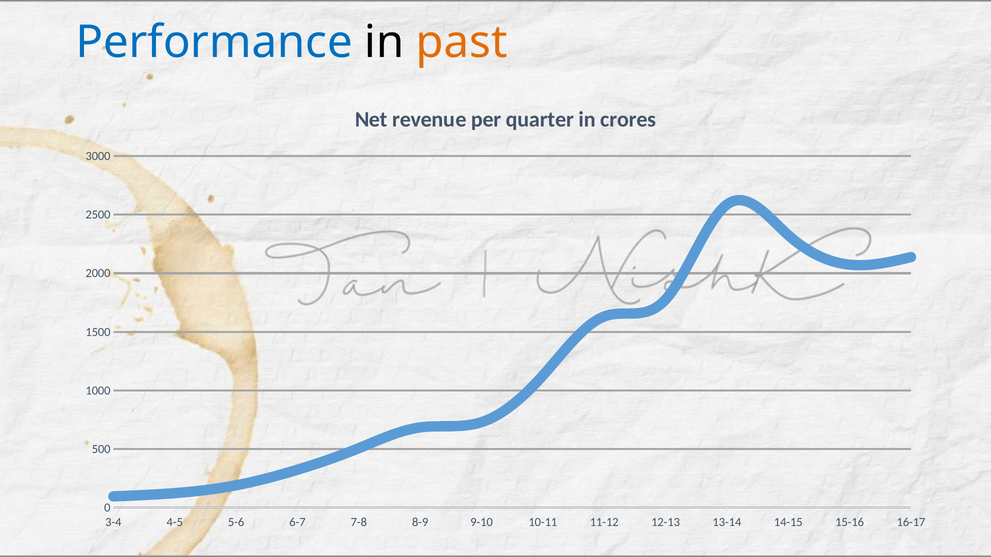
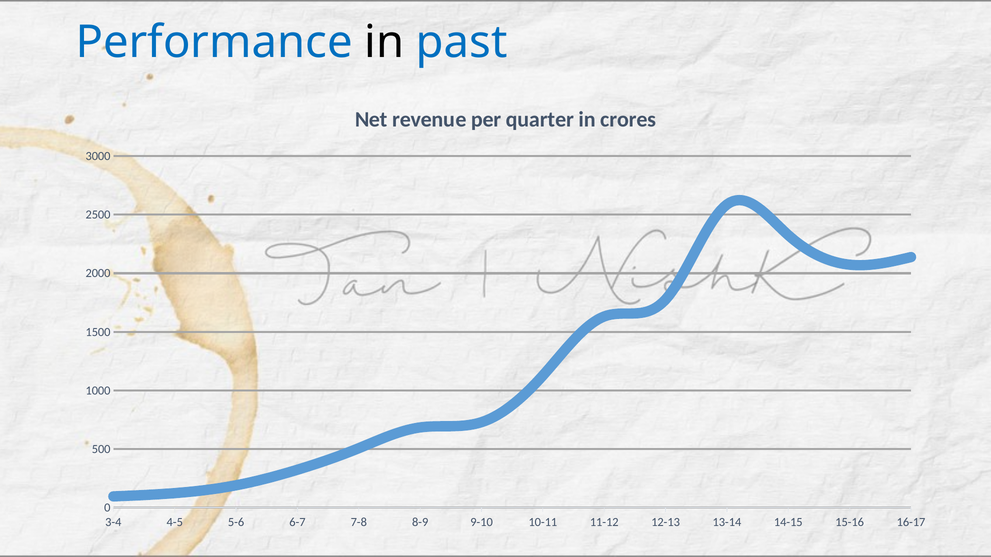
past colour: orange -> blue (462, 42)
